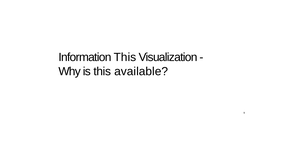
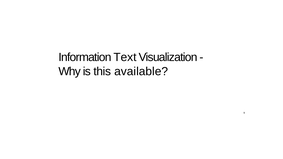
Information This: This -> Text (125, 57)
